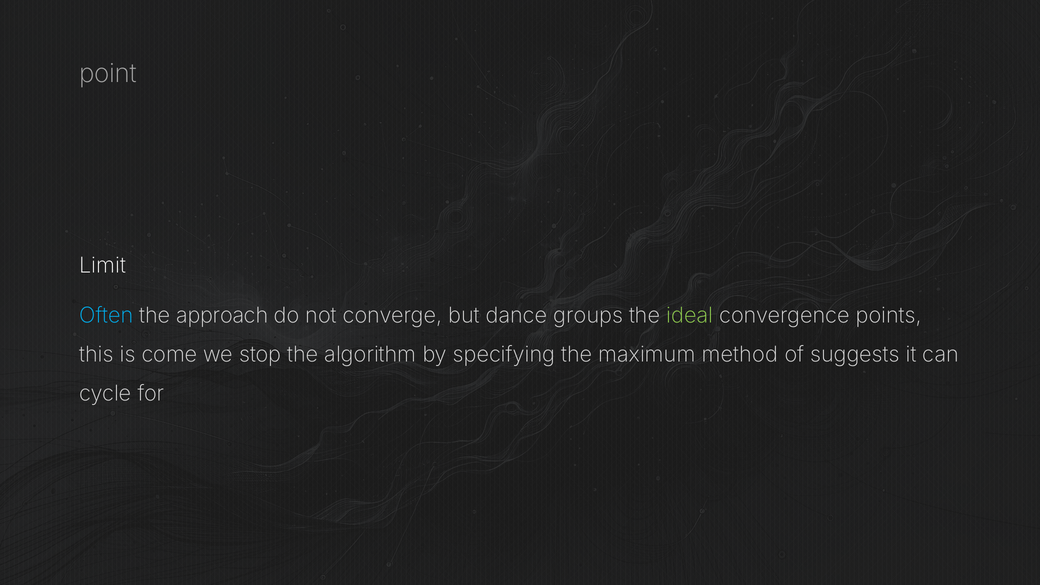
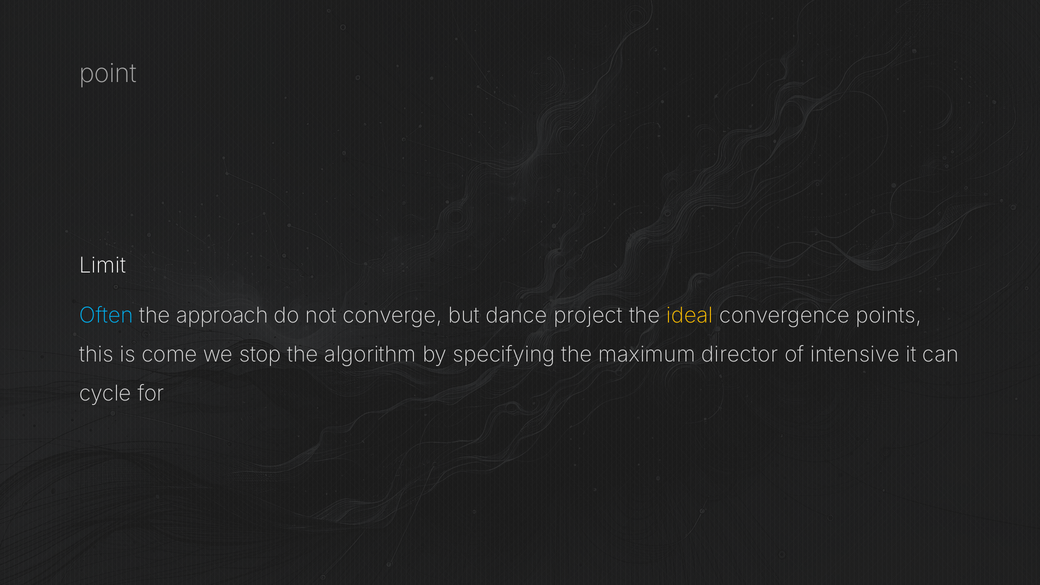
groups: groups -> project (588, 316)
ideal colour: light green -> yellow (690, 316)
method: method -> director (740, 355)
suggests: suggests -> intensive (855, 355)
